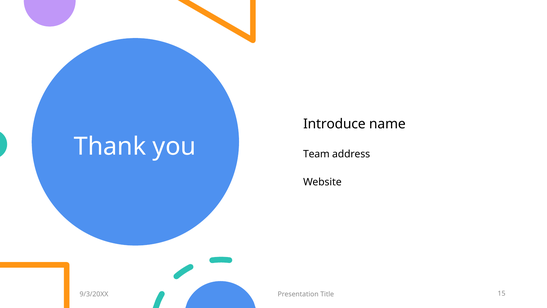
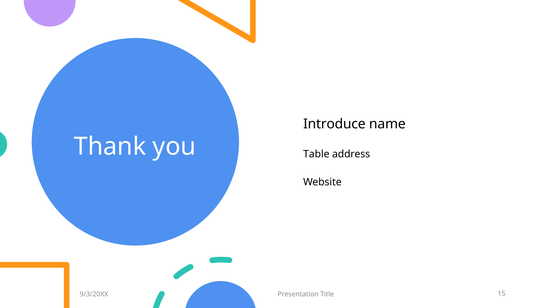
Team: Team -> Table (316, 154)
